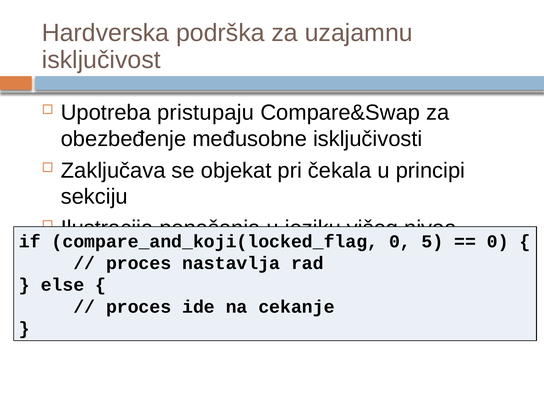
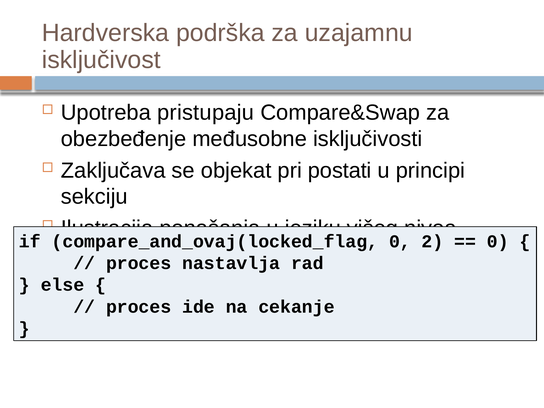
čekala: čekala -> postati (340, 170)
compare_and_koji(locked_flag: compare_and_koji(locked_flag -> compare_and_ovaj(locked_flag (215, 241)
5: 5 -> 2 (433, 241)
